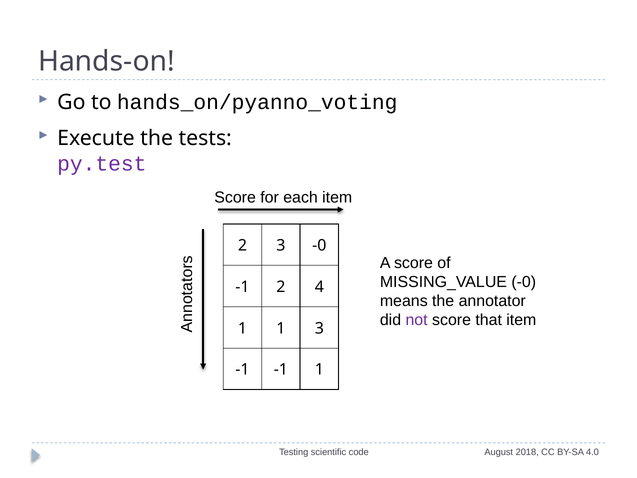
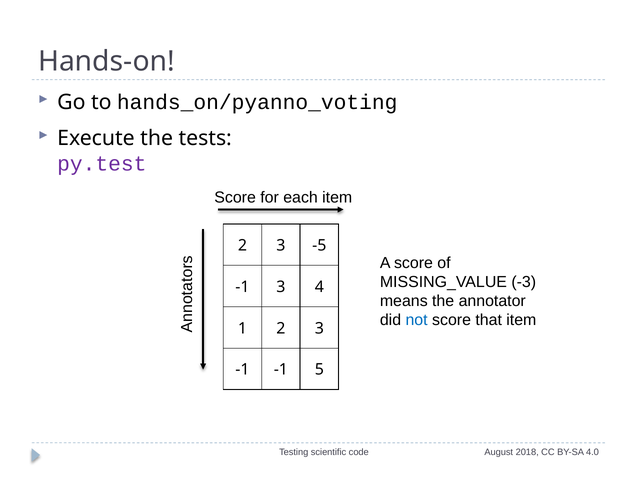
3 -0: -0 -> -5 (319, 245)
MISSING_VALUE -0: -0 -> -3 (524, 282)
-1 2: 2 -> 3 (281, 287)
not colour: purple -> blue (417, 320)
1 1: 1 -> 2 (281, 328)
-1 1: 1 -> 5 (319, 370)
